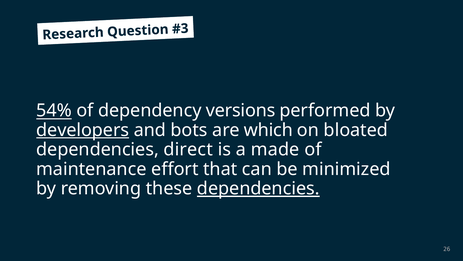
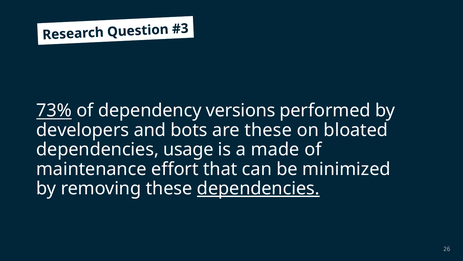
54%: 54% -> 73% (54, 110)
developers underline: present -> none (83, 130)
are which: which -> these (268, 130)
direct: direct -> usage (188, 149)
